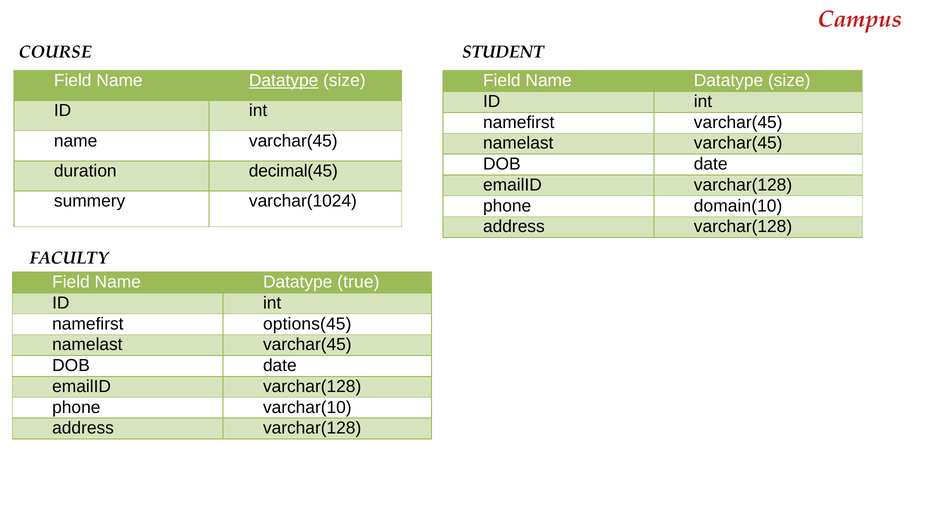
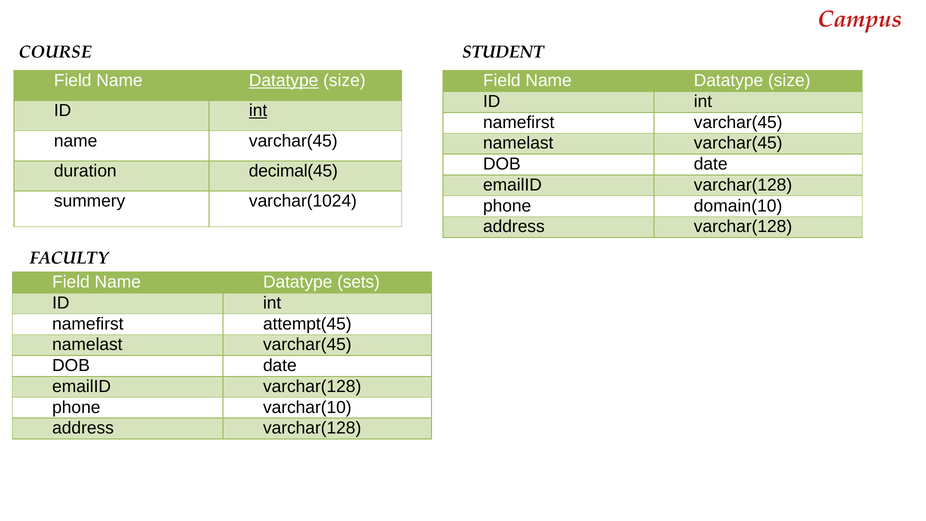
int underline: none -> present (258, 111)
true: true -> sets (359, 282)
options(45: options(45 -> attempt(45 (307, 324)
